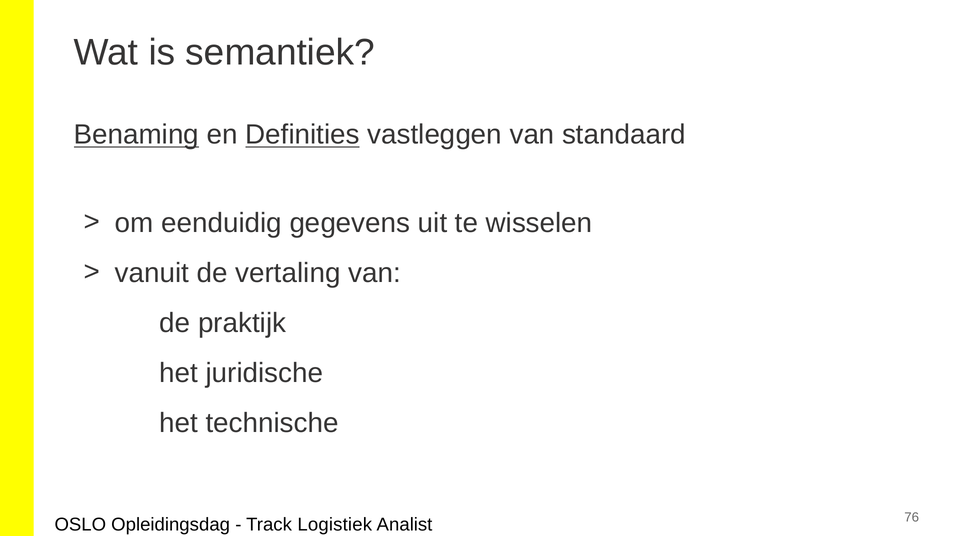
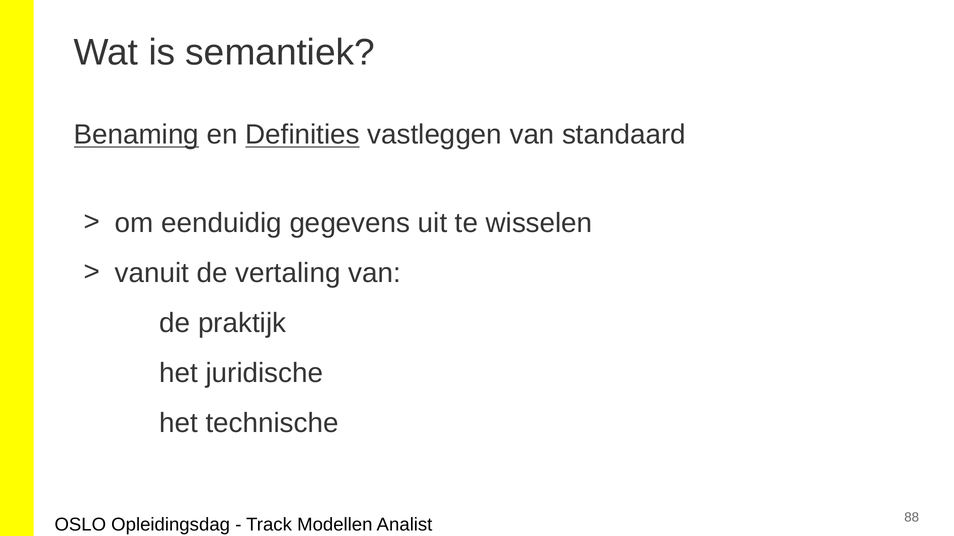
Logistiek: Logistiek -> Modellen (335, 525)
76: 76 -> 88 (912, 518)
